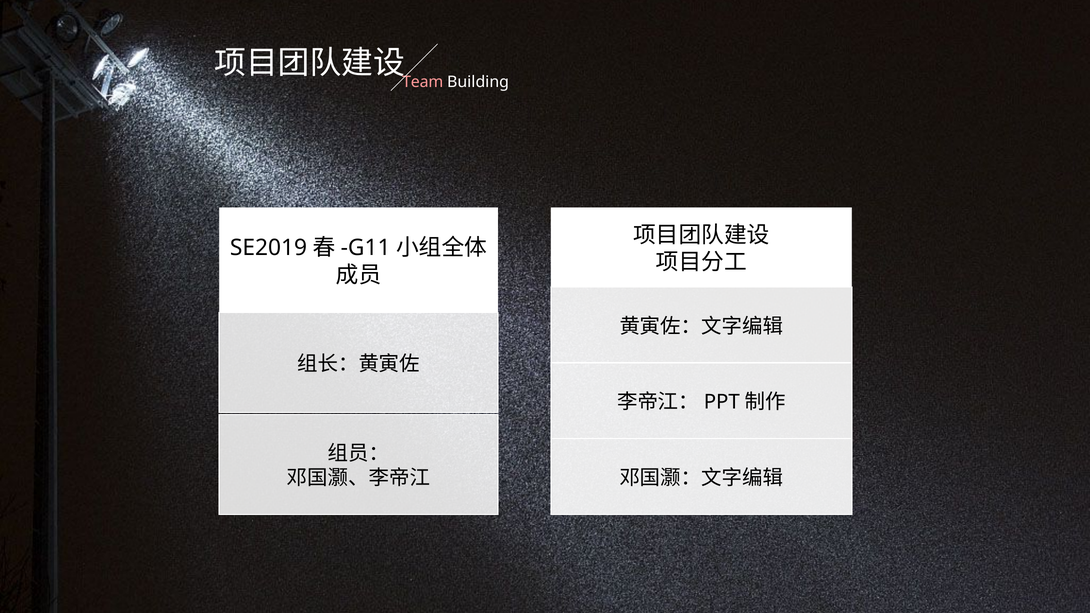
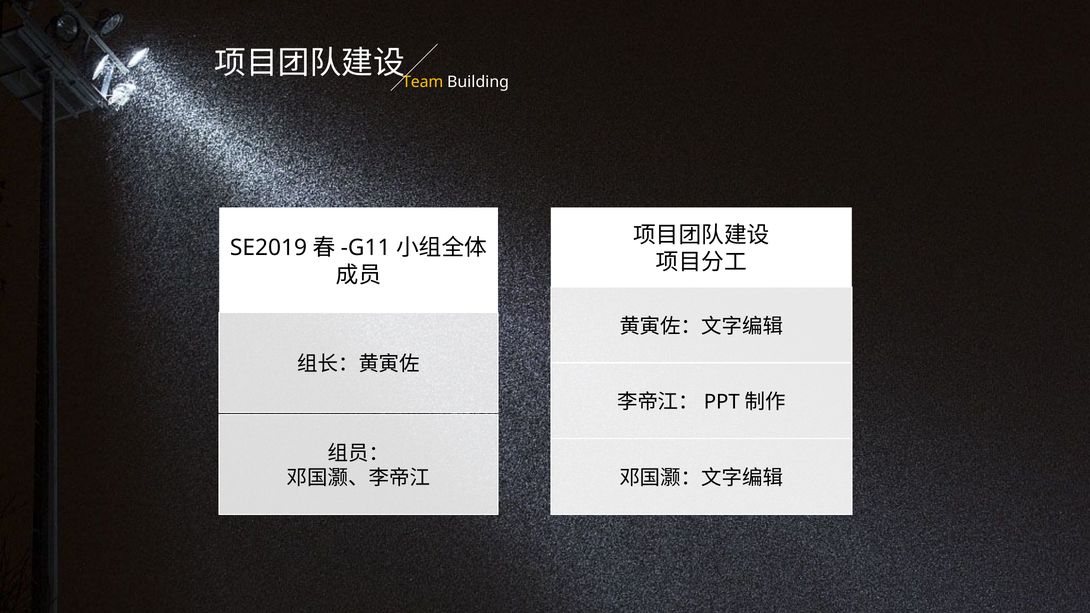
Team colour: pink -> yellow (423, 82)
